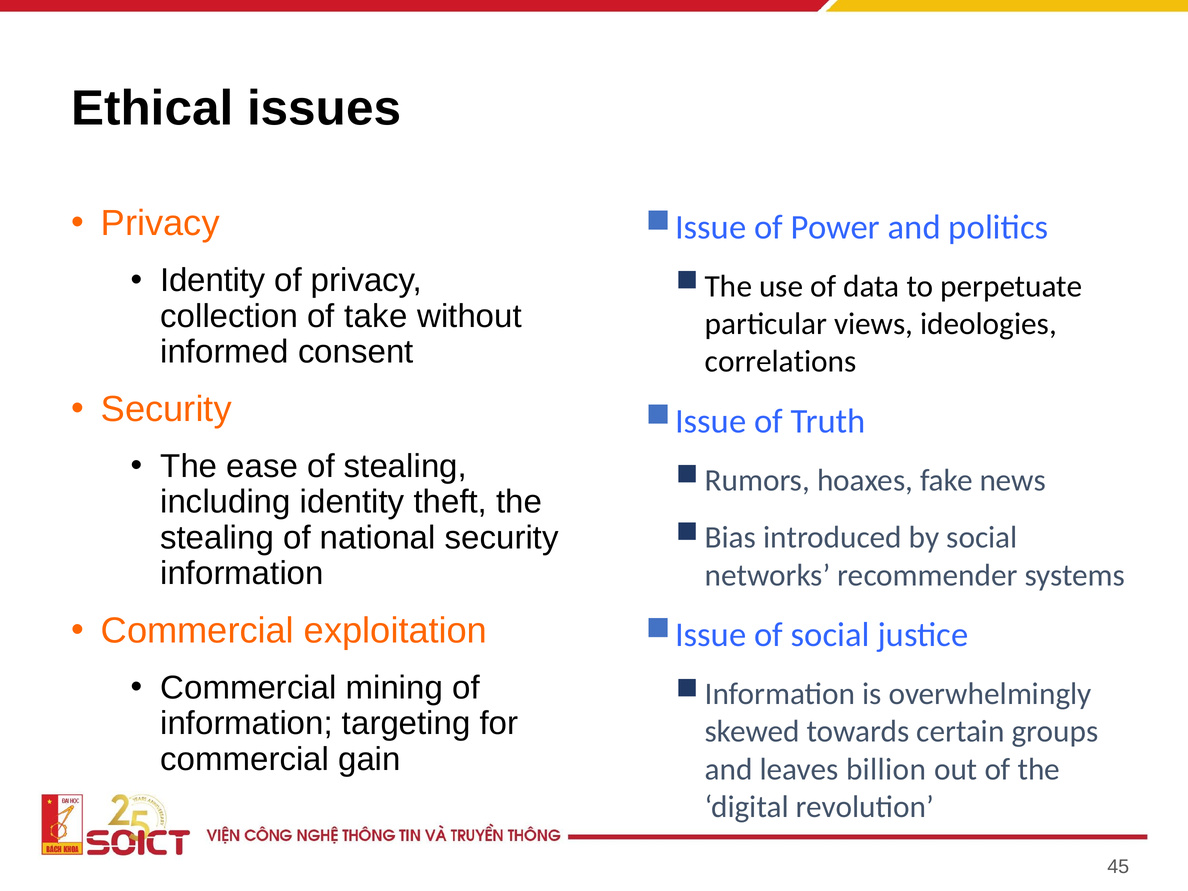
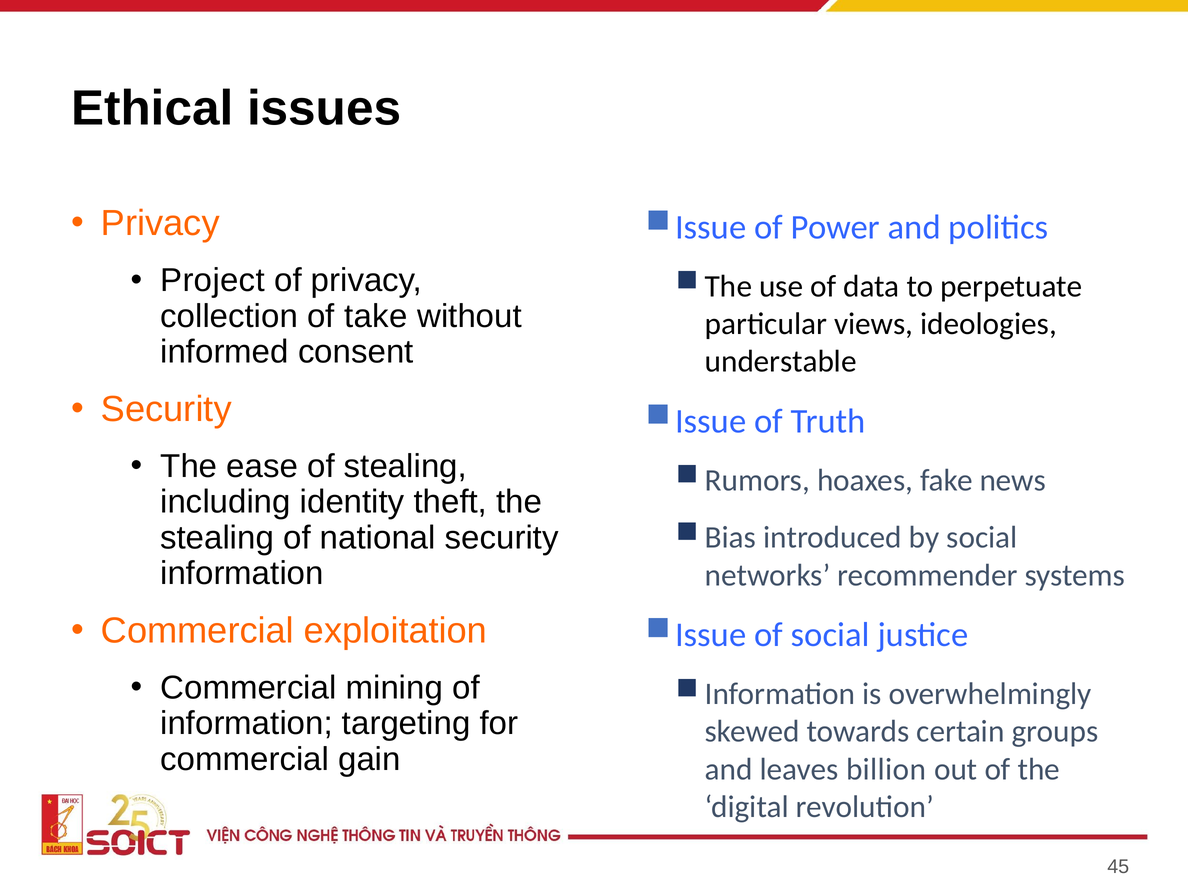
Identity: Identity -> Project (213, 281)
correlations: correlations -> understable (781, 361)
